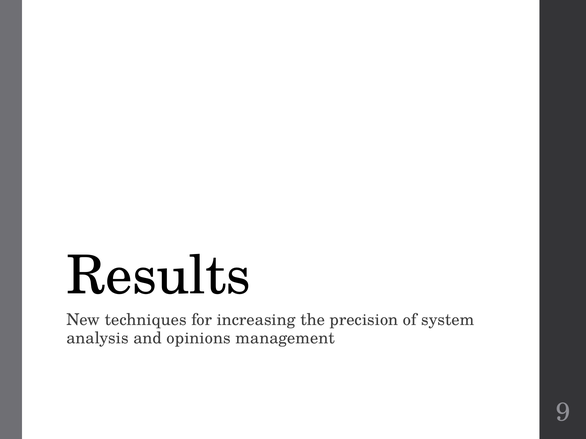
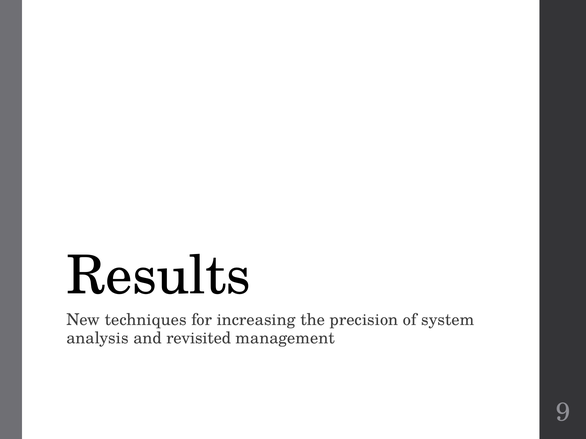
opinions: opinions -> revisited (199, 339)
